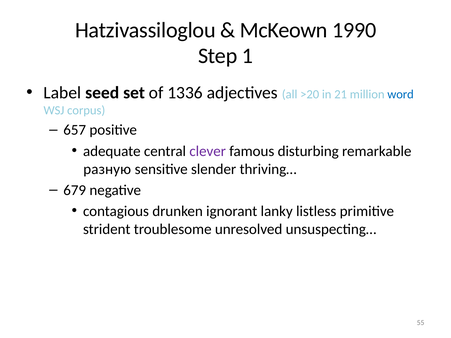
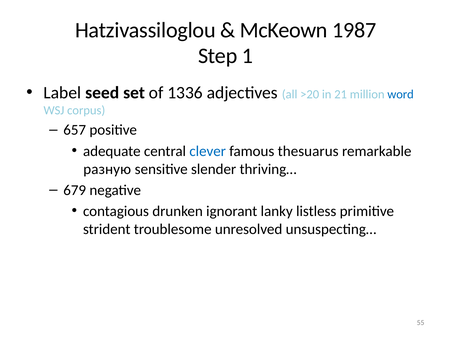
1990: 1990 -> 1987 (354, 30)
clever colour: purple -> blue (208, 151)
disturbing: disturbing -> thesuarus (308, 151)
